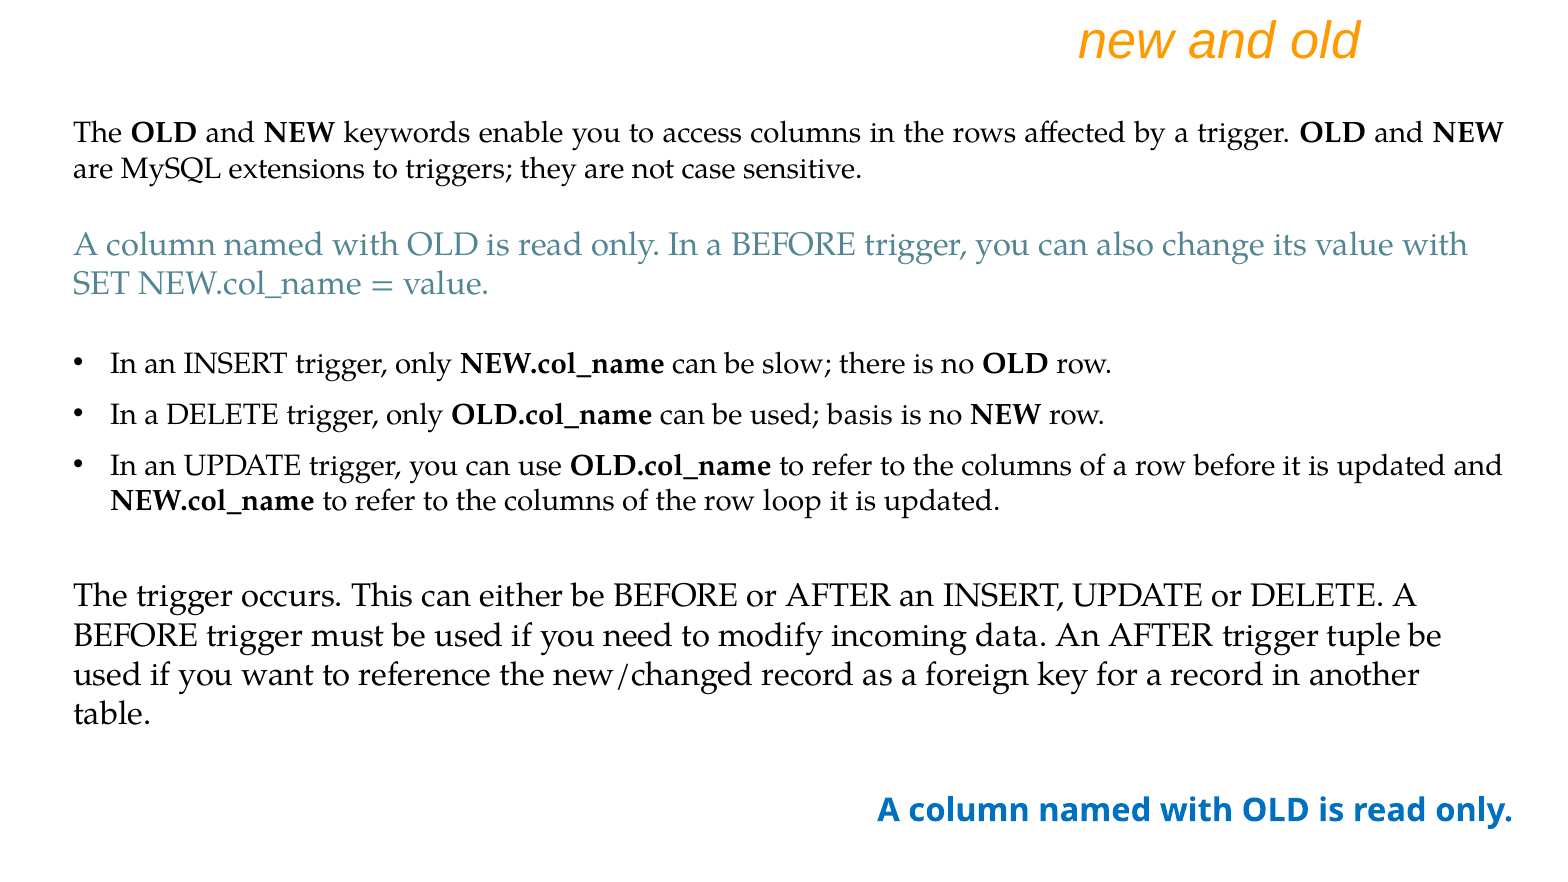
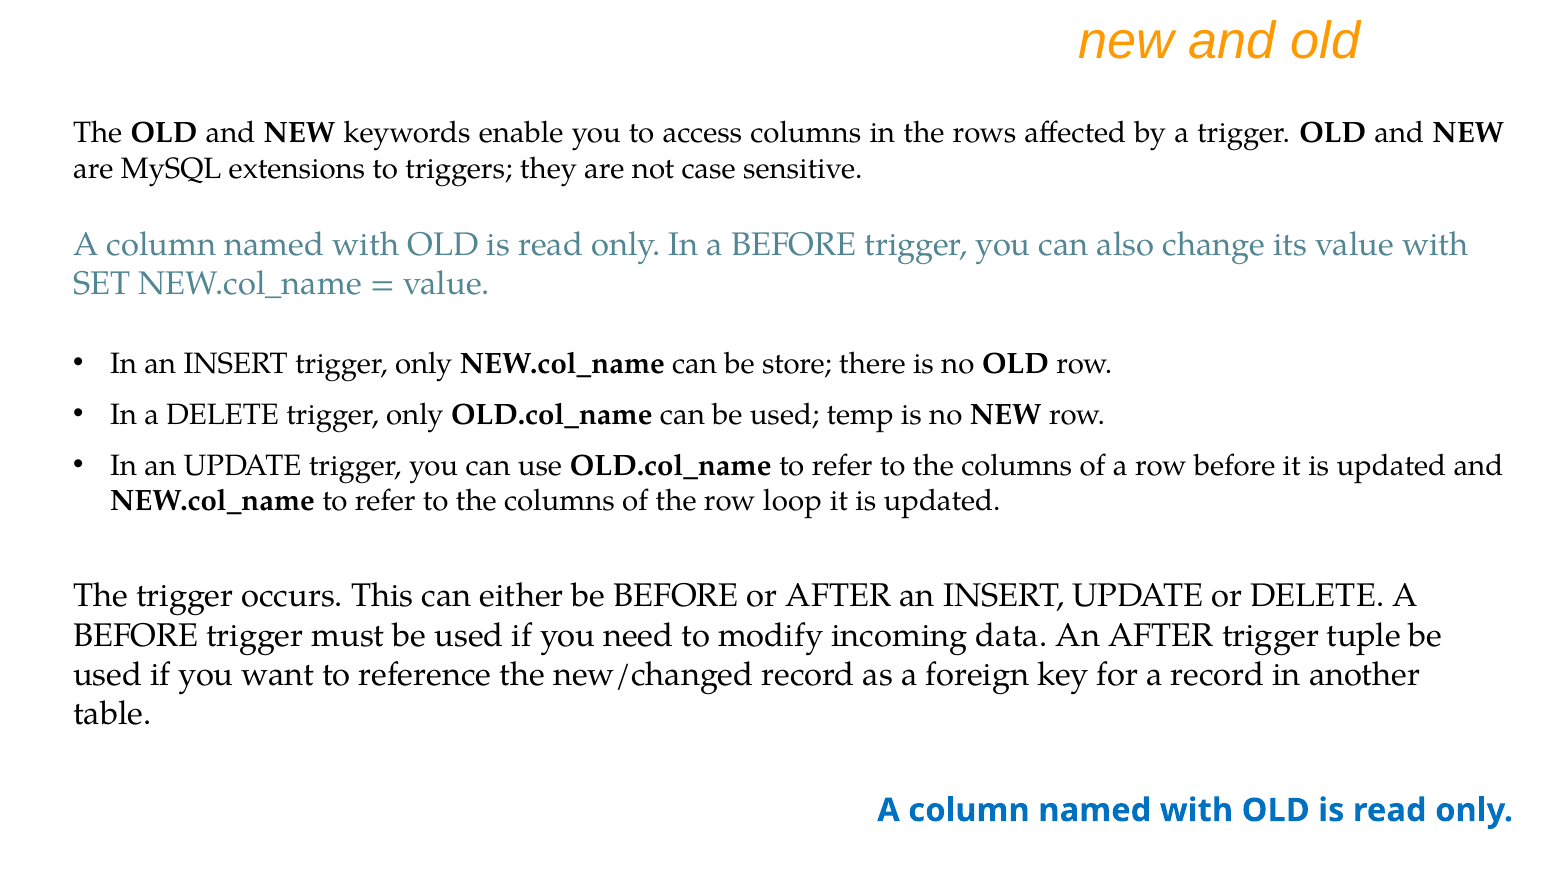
slow: slow -> store (797, 364)
basis: basis -> temp (860, 415)
